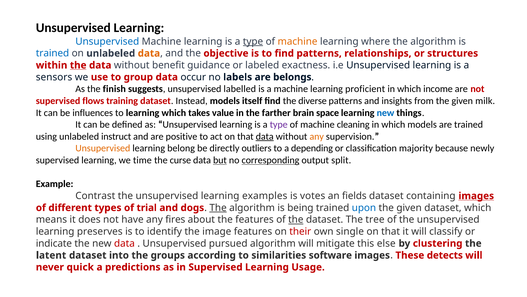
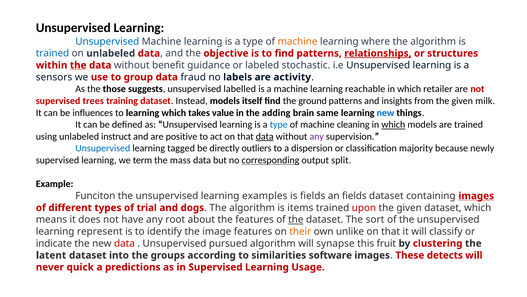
type underline: present -> none (253, 41)
data colour: orange -> red (149, 53)
relationships underline: none -> present (378, 53)
exactness: exactness -> stochastic (306, 65)
occur: occur -> fraud (193, 77)
belongs: belongs -> activity (292, 77)
finish: finish -> those (114, 89)
proficient: proficient -> reachable (365, 89)
income: income -> retailer (438, 89)
flows: flows -> trees (93, 101)
diverse: diverse -> ground (313, 101)
farther: farther -> adding (276, 113)
space: space -> same (327, 113)
type colour: purple -> blue (279, 124)
which underline: none -> present (393, 124)
any colour: orange -> purple (317, 136)
Unsupervised colour: orange -> blue (103, 148)
belong: belong -> tagged (181, 148)
depending: depending -> dispersion (312, 148)
time: time -> term (142, 160)
curse: curse -> mass (180, 160)
but underline: present -> none (220, 160)
Contrast: Contrast -> Funciton (95, 196)
is votes: votes -> fields (313, 196)
The underline: present -> none (218, 207)
being: being -> items (300, 207)
upon colour: blue -> red (364, 207)
fires: fires -> root (175, 219)
tree: tree -> sort (375, 219)
preserves: preserves -> represent (100, 231)
their colour: red -> orange (300, 231)
single: single -> unlike (350, 231)
mitigate: mitigate -> synapse (335, 243)
else: else -> fruit (386, 243)
